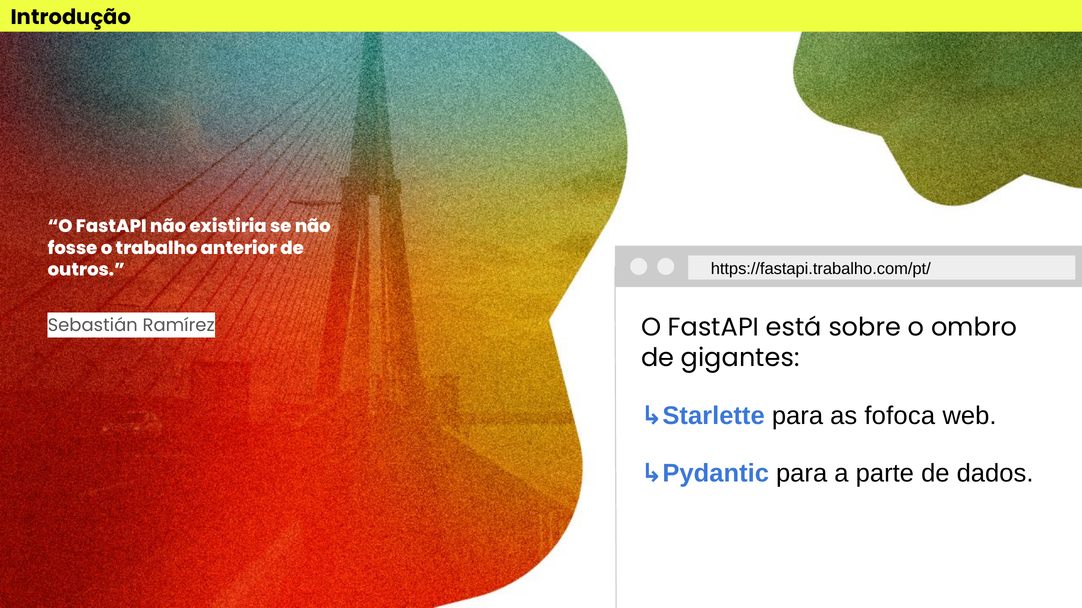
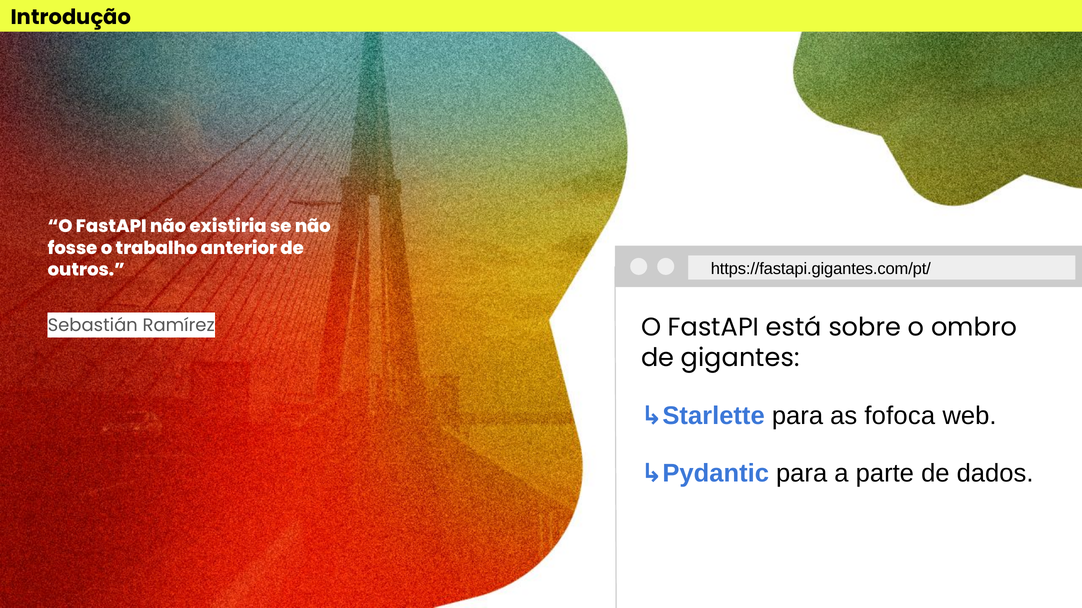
https://fastapi.trabalho.com/pt/: https://fastapi.trabalho.com/pt/ -> https://fastapi.gigantes.com/pt/ (821, 269)
